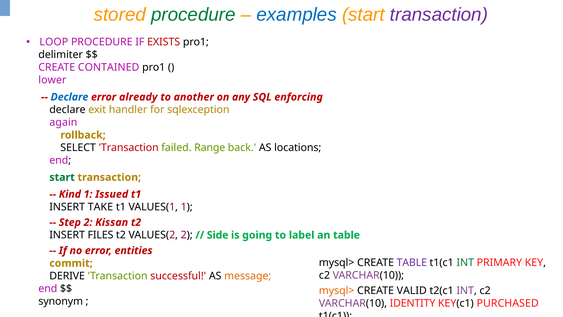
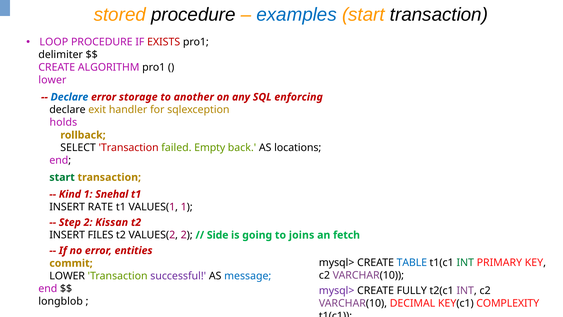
procedure colour: green -> black (193, 15)
transaction colour: purple -> black (439, 15)
CONTAINED: CONTAINED -> ALGORITHM (109, 67)
already: already -> storage (138, 97)
again: again -> holds (63, 122)
Range: Range -> Empty (210, 148)
Issued: Issued -> Snehal (112, 194)
TAKE: TAKE -> RATE (100, 207)
label: label -> joins (302, 235)
an table: table -> fetch (347, 235)
TABLE colour: purple -> blue (412, 262)
DERIVE: DERIVE -> LOWER (67, 276)
successful colour: red -> purple (178, 276)
message colour: orange -> blue (248, 276)
mysql> colour: orange -> purple (337, 290)
VALID: VALID -> FULLY (412, 290)
synonym: synonym -> longblob (61, 301)
IDENTITY: IDENTITY -> DECIMAL (413, 303)
PURCHASED: PURCHASED -> COMPLEXITY (508, 303)
